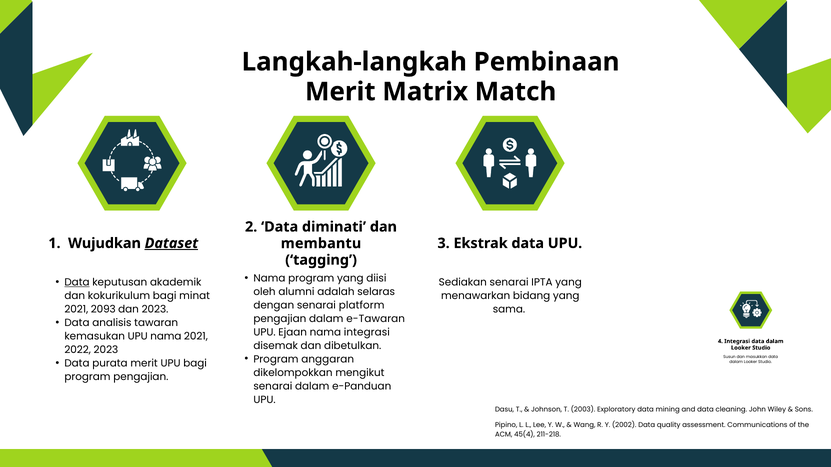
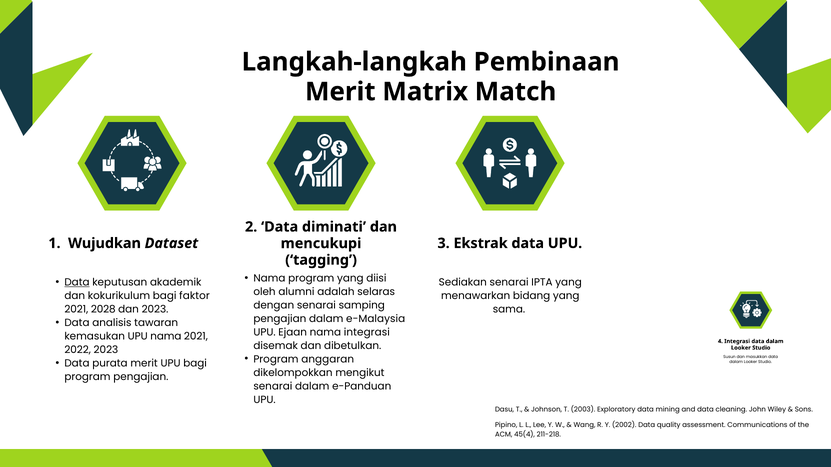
Dataset underline: present -> none (171, 243)
membantu: membantu -> mencukupi (321, 244)
minat: minat -> faktor (195, 296)
platform: platform -> samping (362, 305)
2093: 2093 -> 2028 (103, 310)
e-Tawaran: e-Tawaran -> e-Malaysia (376, 319)
